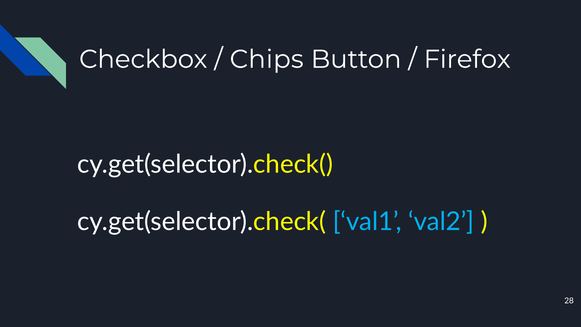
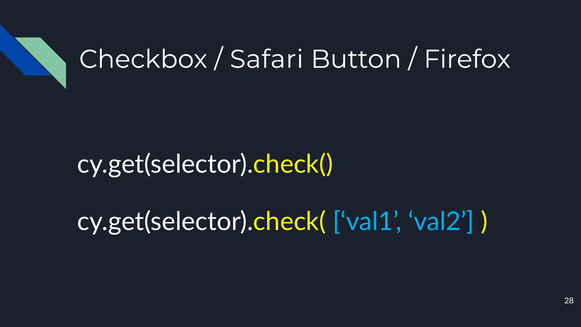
Chips: Chips -> Safari (267, 59)
